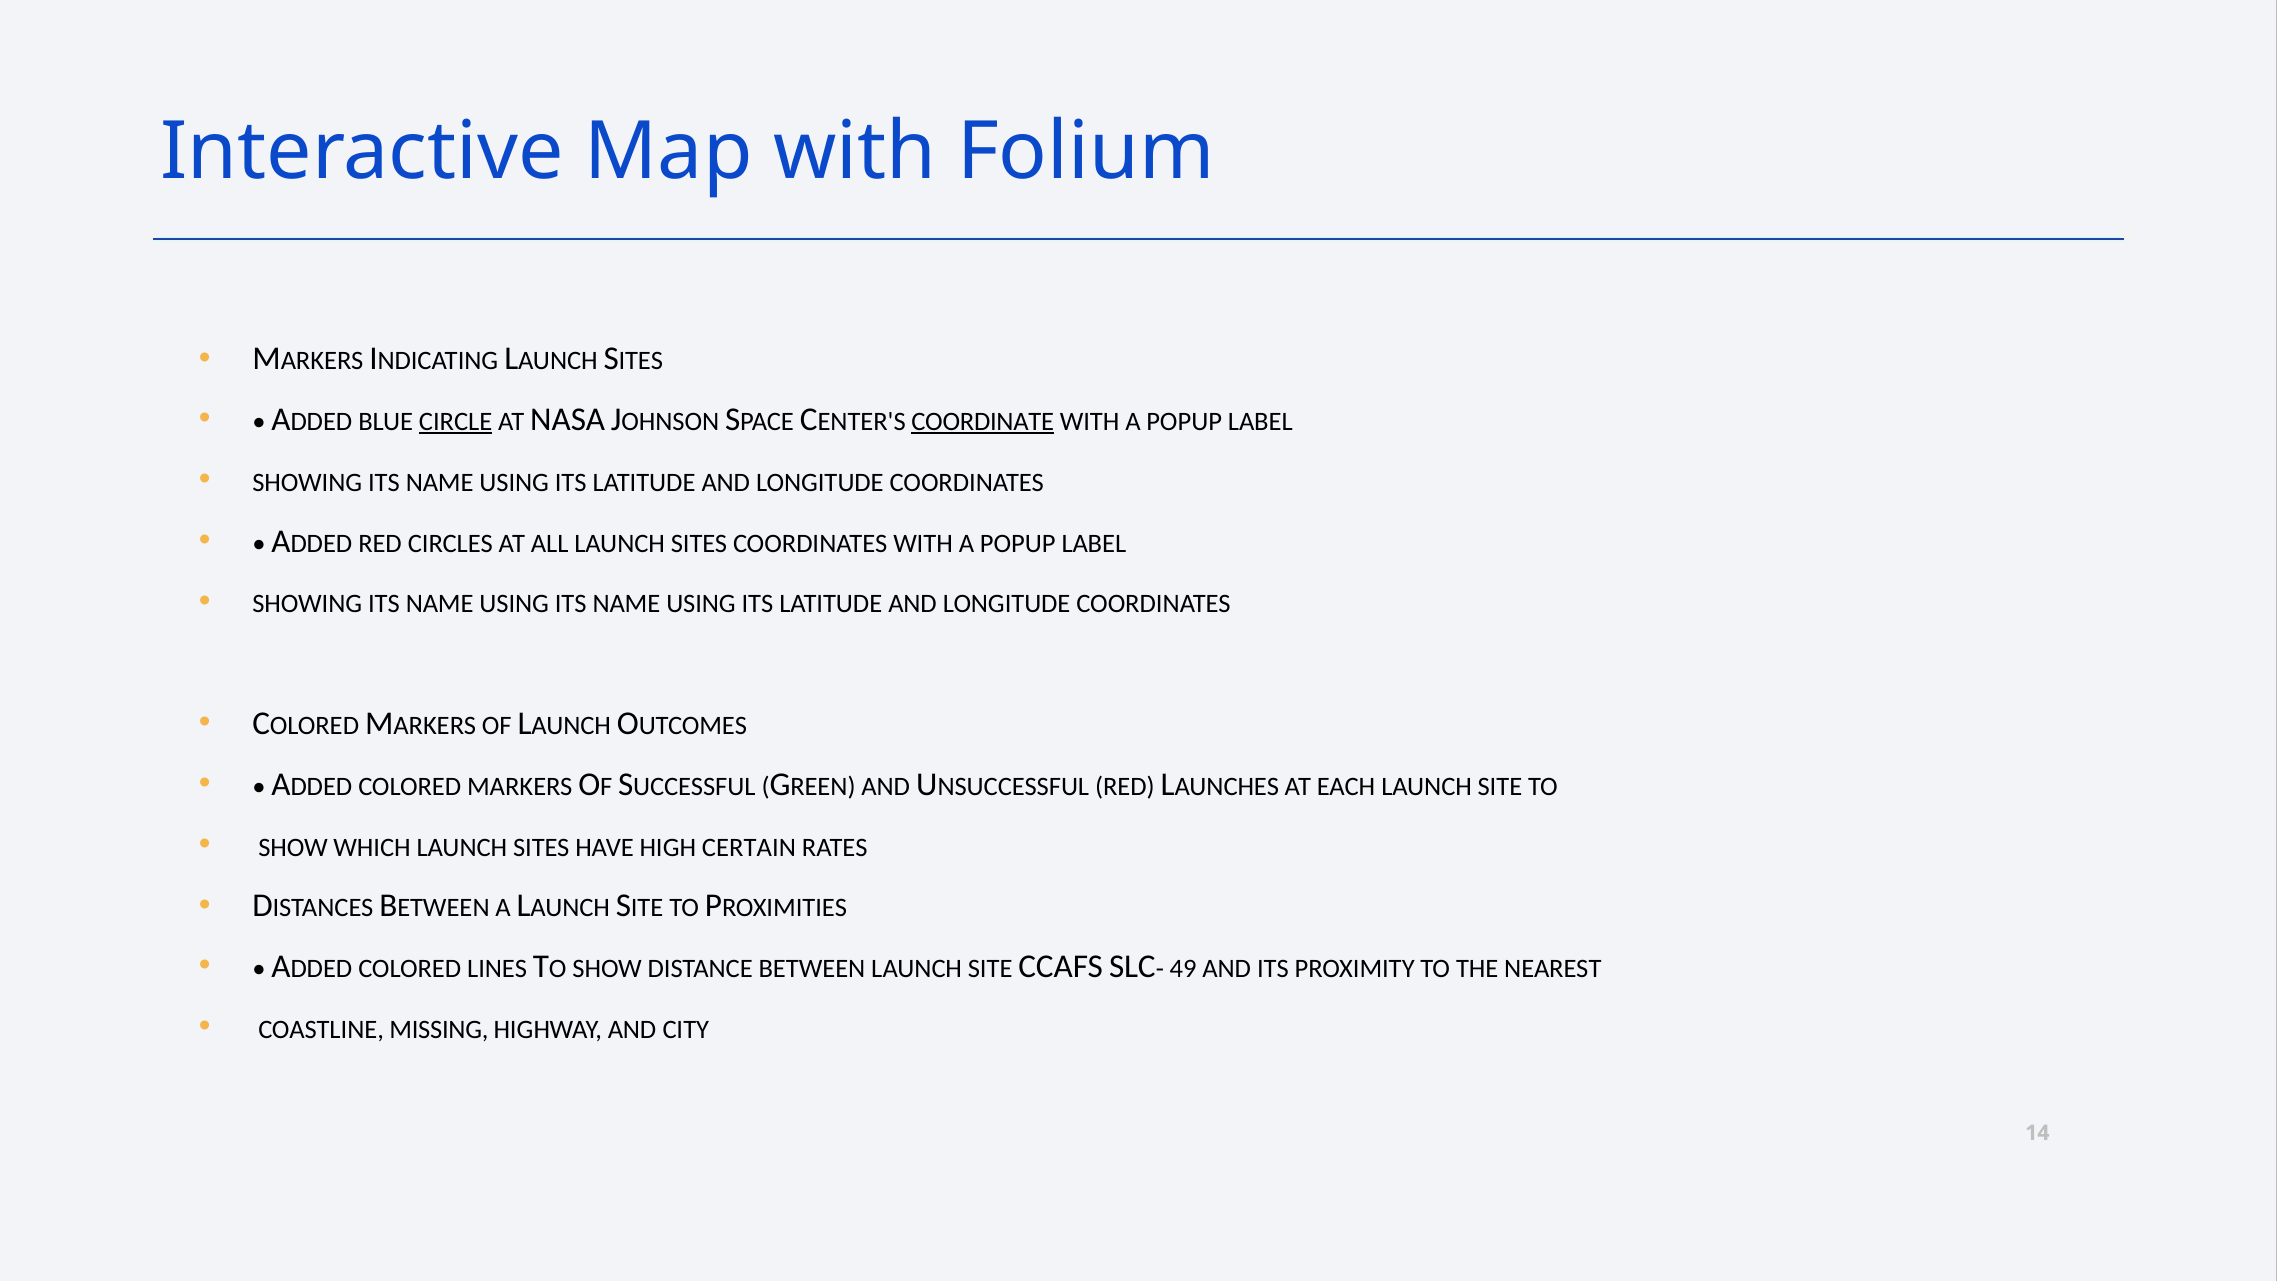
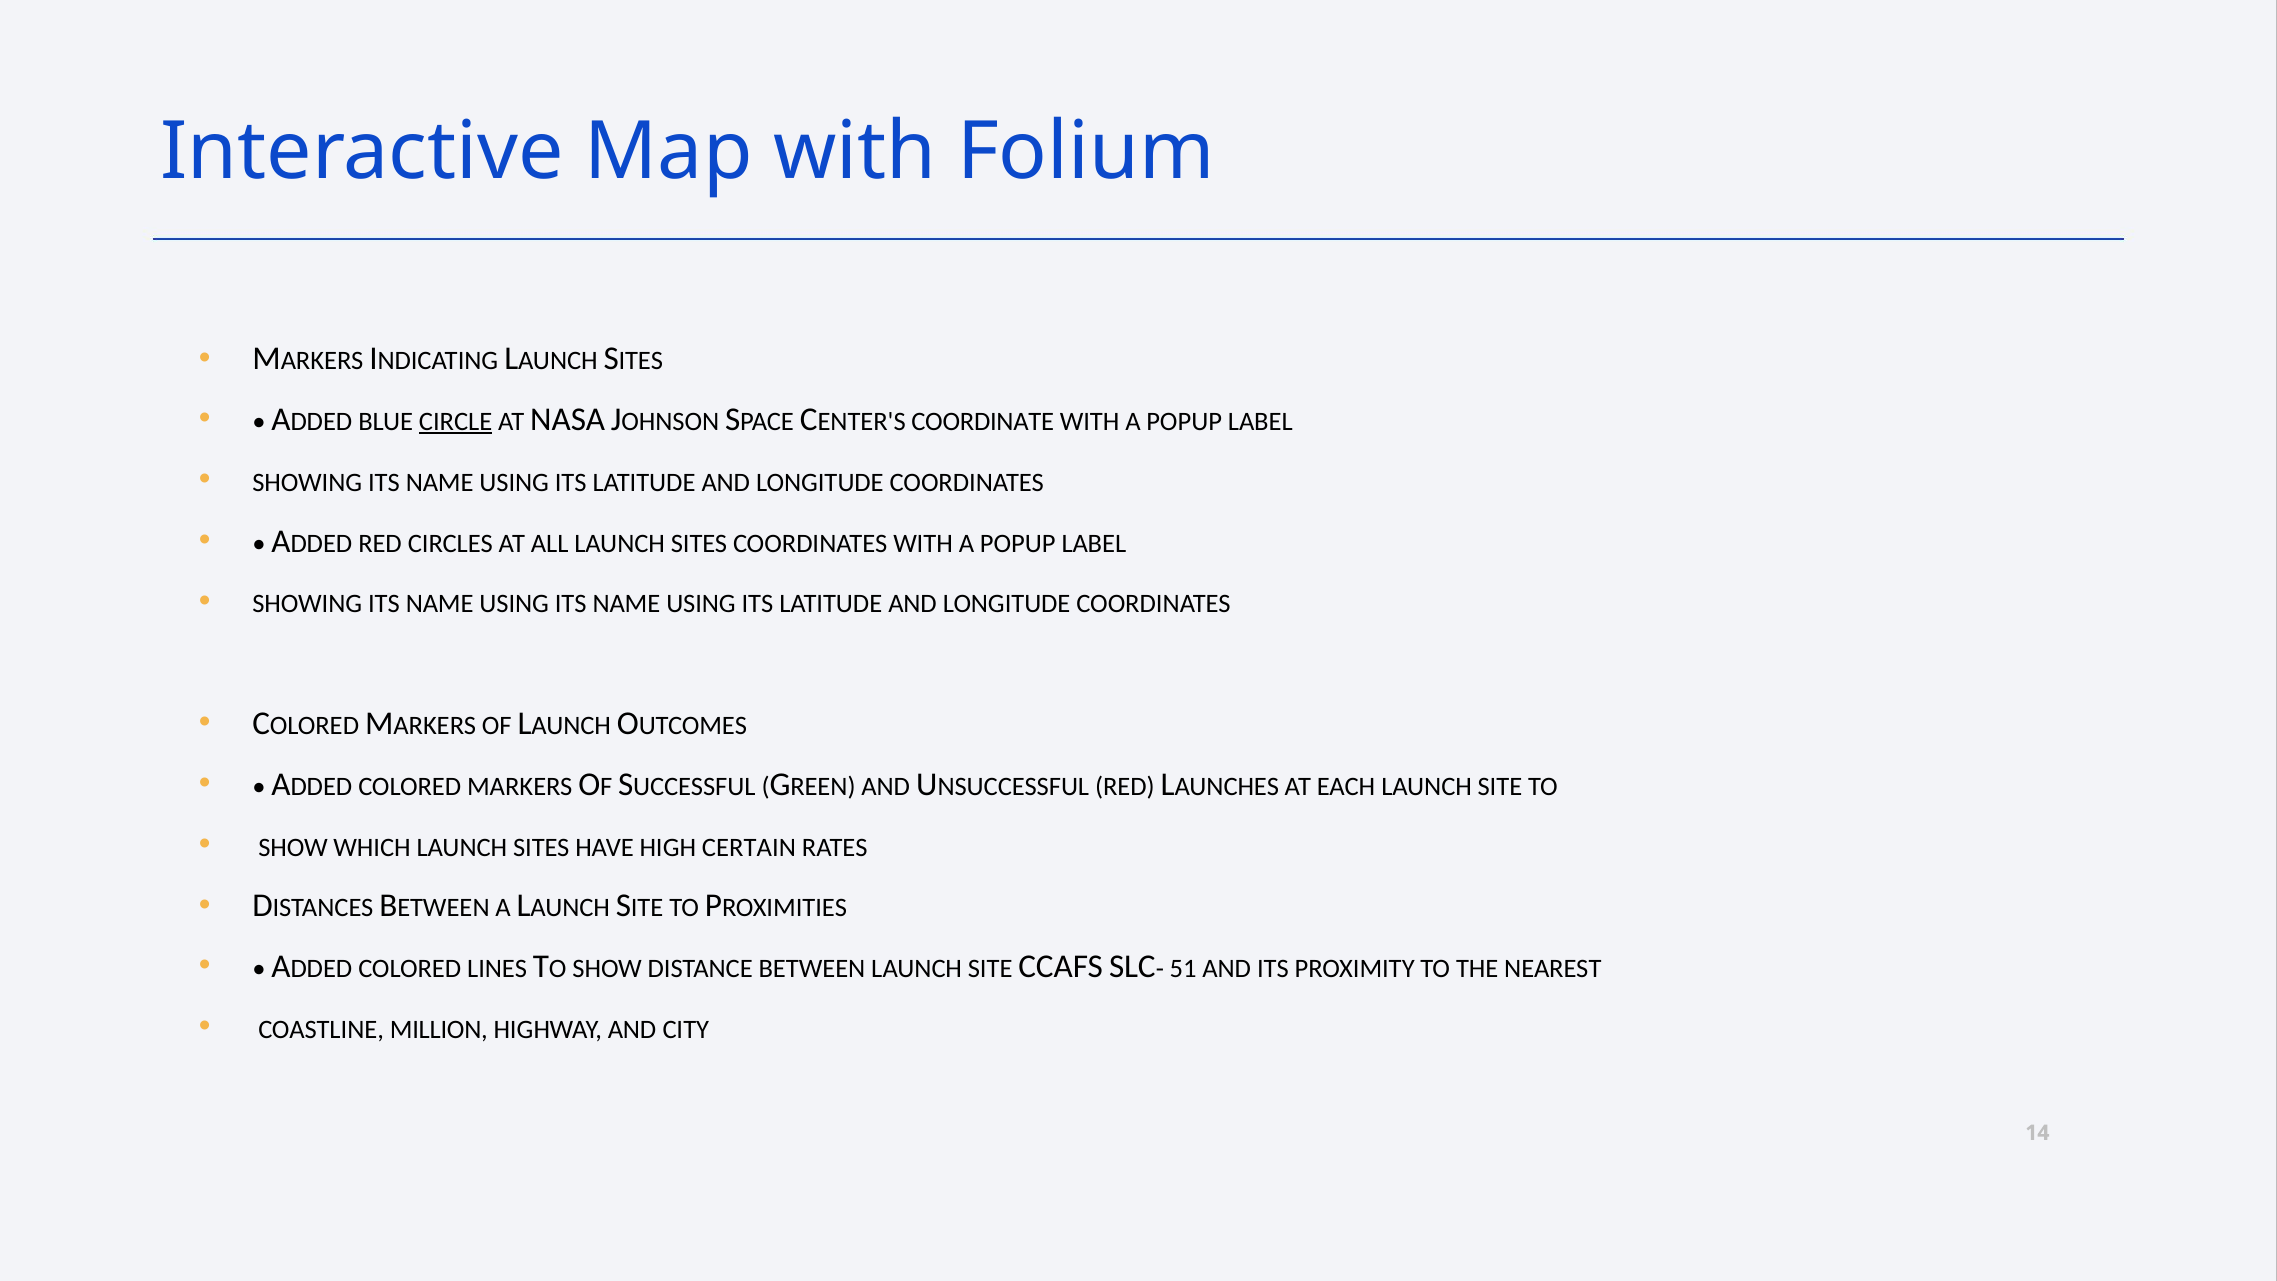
COORDINATE underline: present -> none (983, 422)
49: 49 -> 51 (1183, 969)
MISSING: MISSING -> MILLION (439, 1030)
